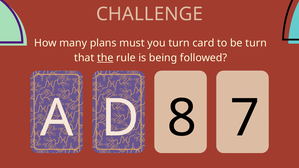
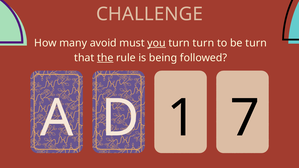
plans: plans -> avoid (103, 43)
you underline: none -> present (157, 43)
turn card: card -> turn (203, 43)
8: 8 -> 1 (182, 118)
